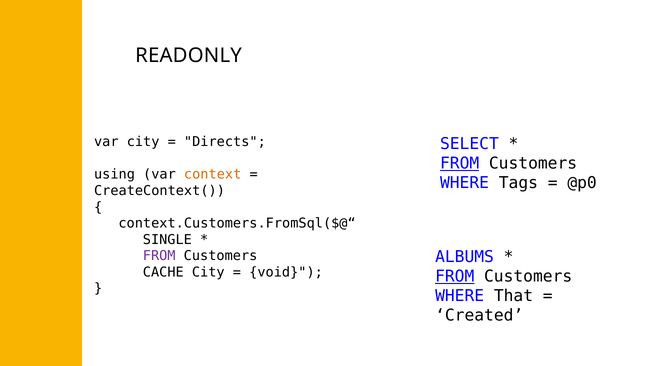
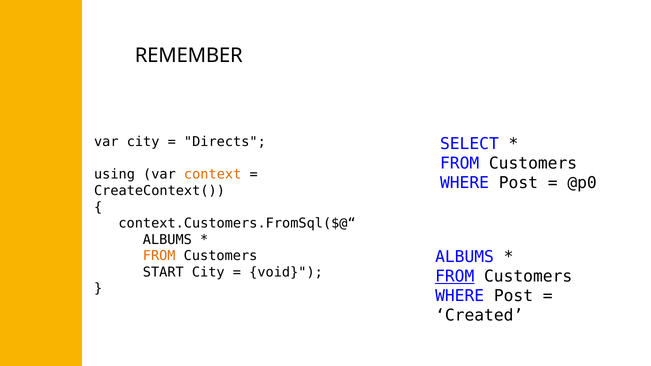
READONLY: READONLY -> REMEMBER (189, 56)
FROM underline: present -> none (460, 163)
Tags: Tags -> Post (518, 183)
SINGLE: SINGLE -> ALBUMS (167, 240)
FROM colour: purple -> orange (159, 256)
CACHE: CACHE -> START (163, 272)
That: That -> Post (513, 296)
